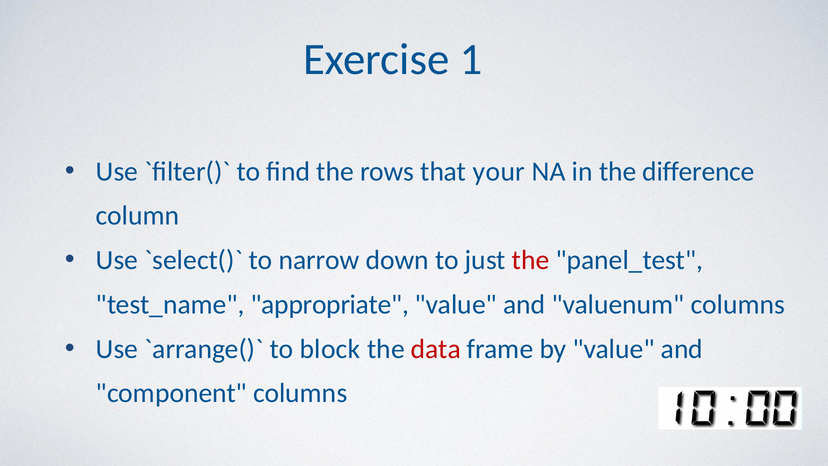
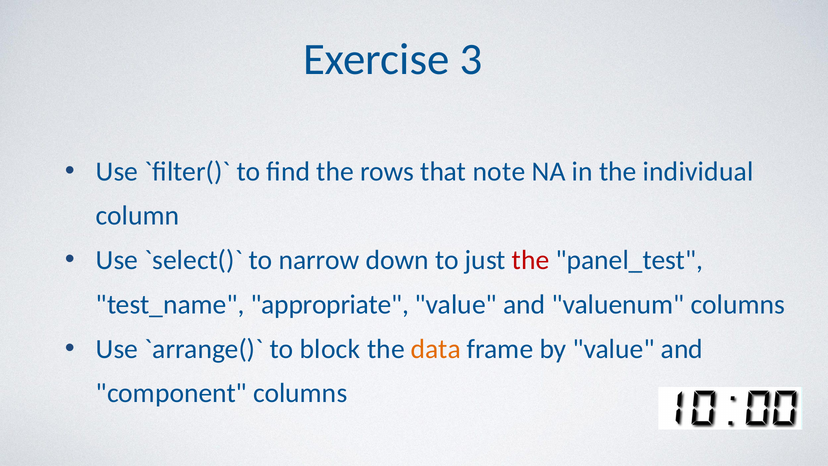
1: 1 -> 3 (471, 59)
your: your -> note (499, 171)
difference: difference -> individual (698, 171)
data colour: red -> orange (436, 349)
